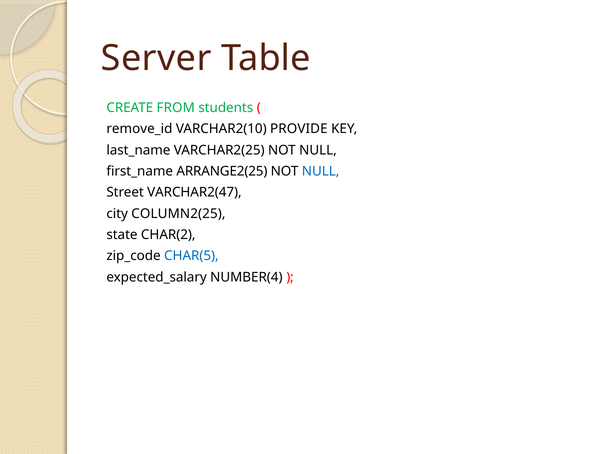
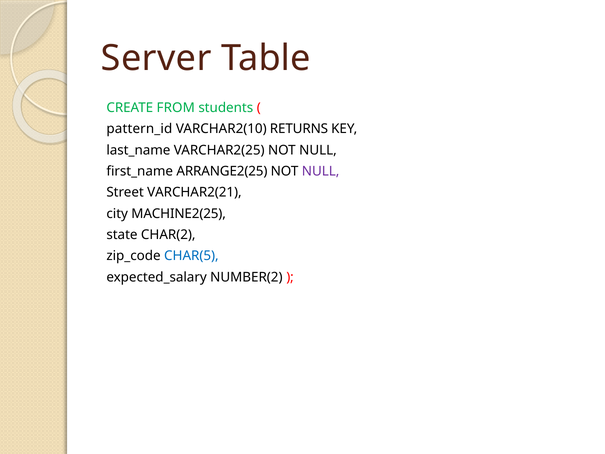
remove_id: remove_id -> pattern_id (139, 129)
PROVIDE: PROVIDE -> RETURNS (299, 129)
NULL colour: blue -> purple (321, 171)
VARCHAR2(47: VARCHAR2(47 -> VARCHAR2(21 (194, 192)
COLUMN2(25: COLUMN2(25 -> MACHINE2(25 (179, 214)
NUMBER(4: NUMBER(4 -> NUMBER(2 (246, 277)
